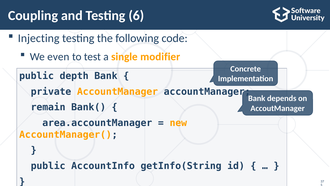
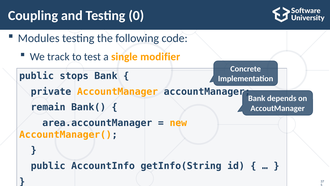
6: 6 -> 0 (136, 16)
Injecting: Injecting -> Modules (39, 38)
even: even -> track (58, 57)
depth: depth -> stops (74, 76)
